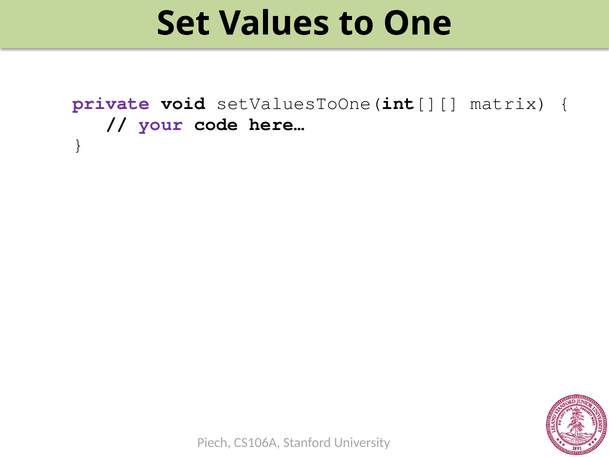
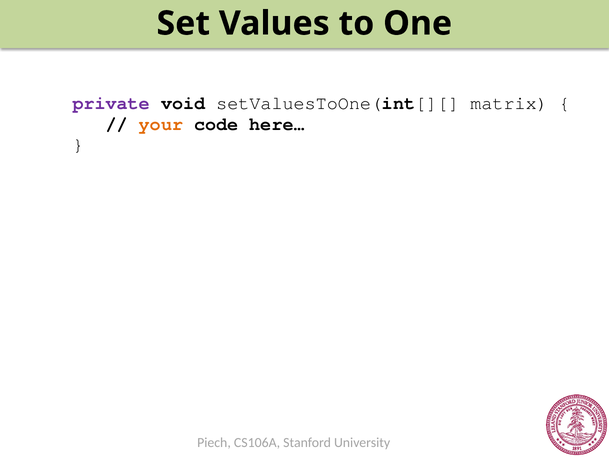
your colour: purple -> orange (161, 124)
